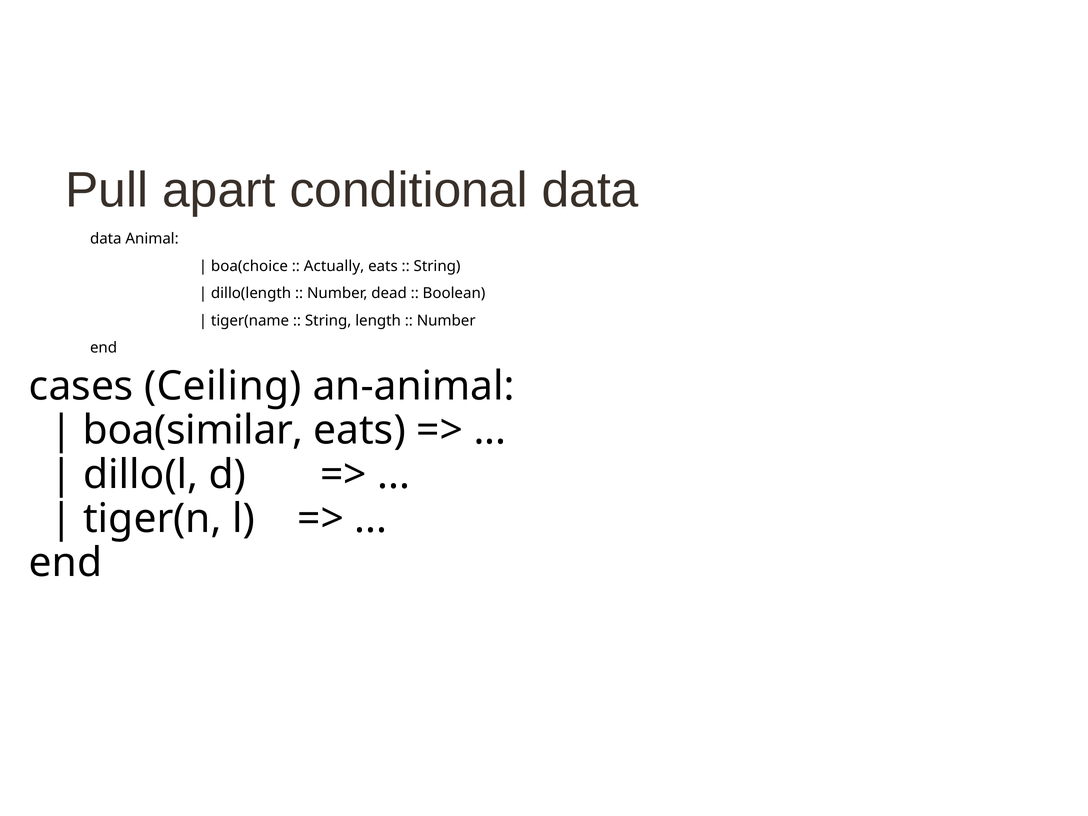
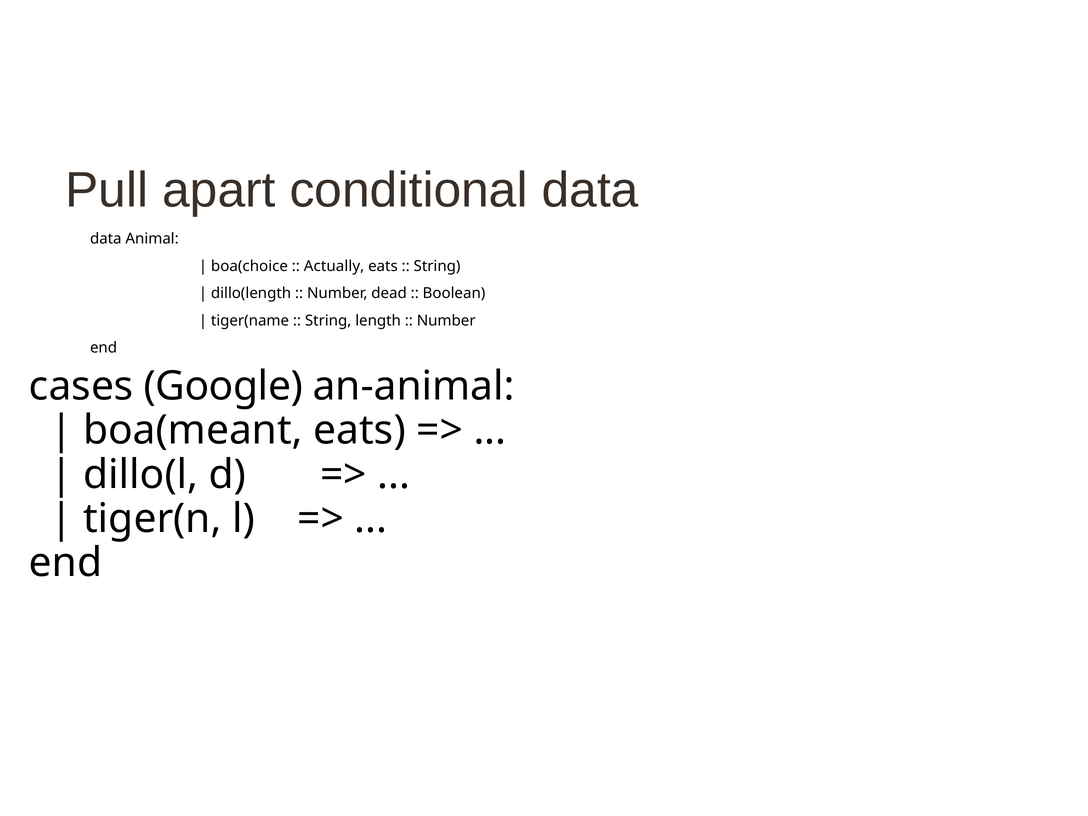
Ceiling: Ceiling -> Google (223, 386)
boa(similar: boa(similar -> boa(meant (193, 430)
